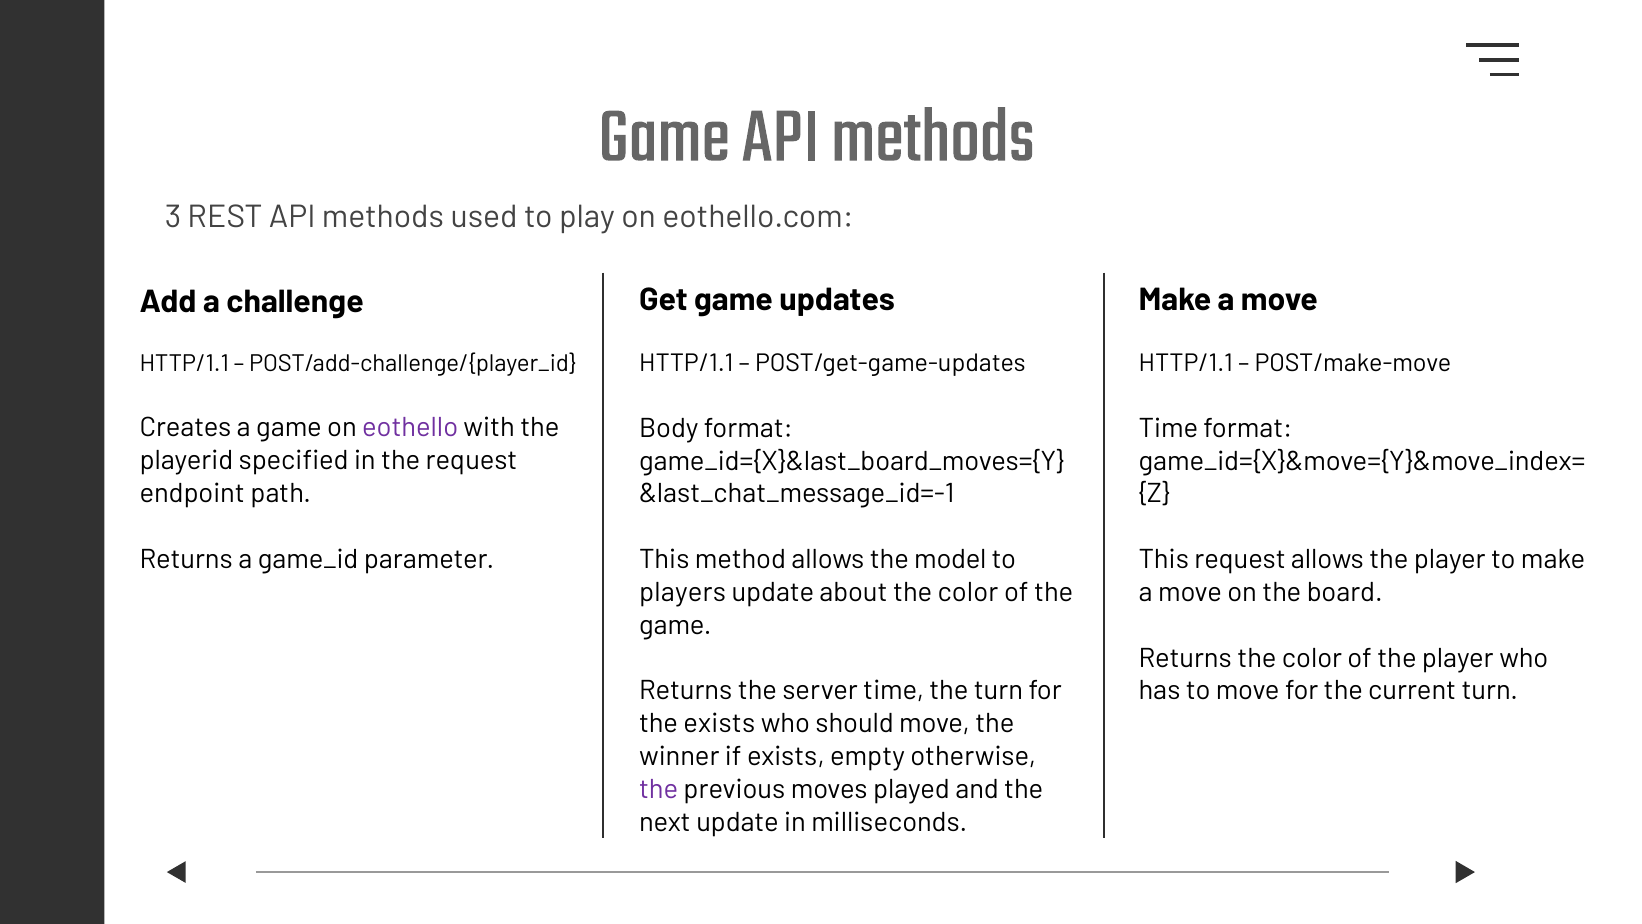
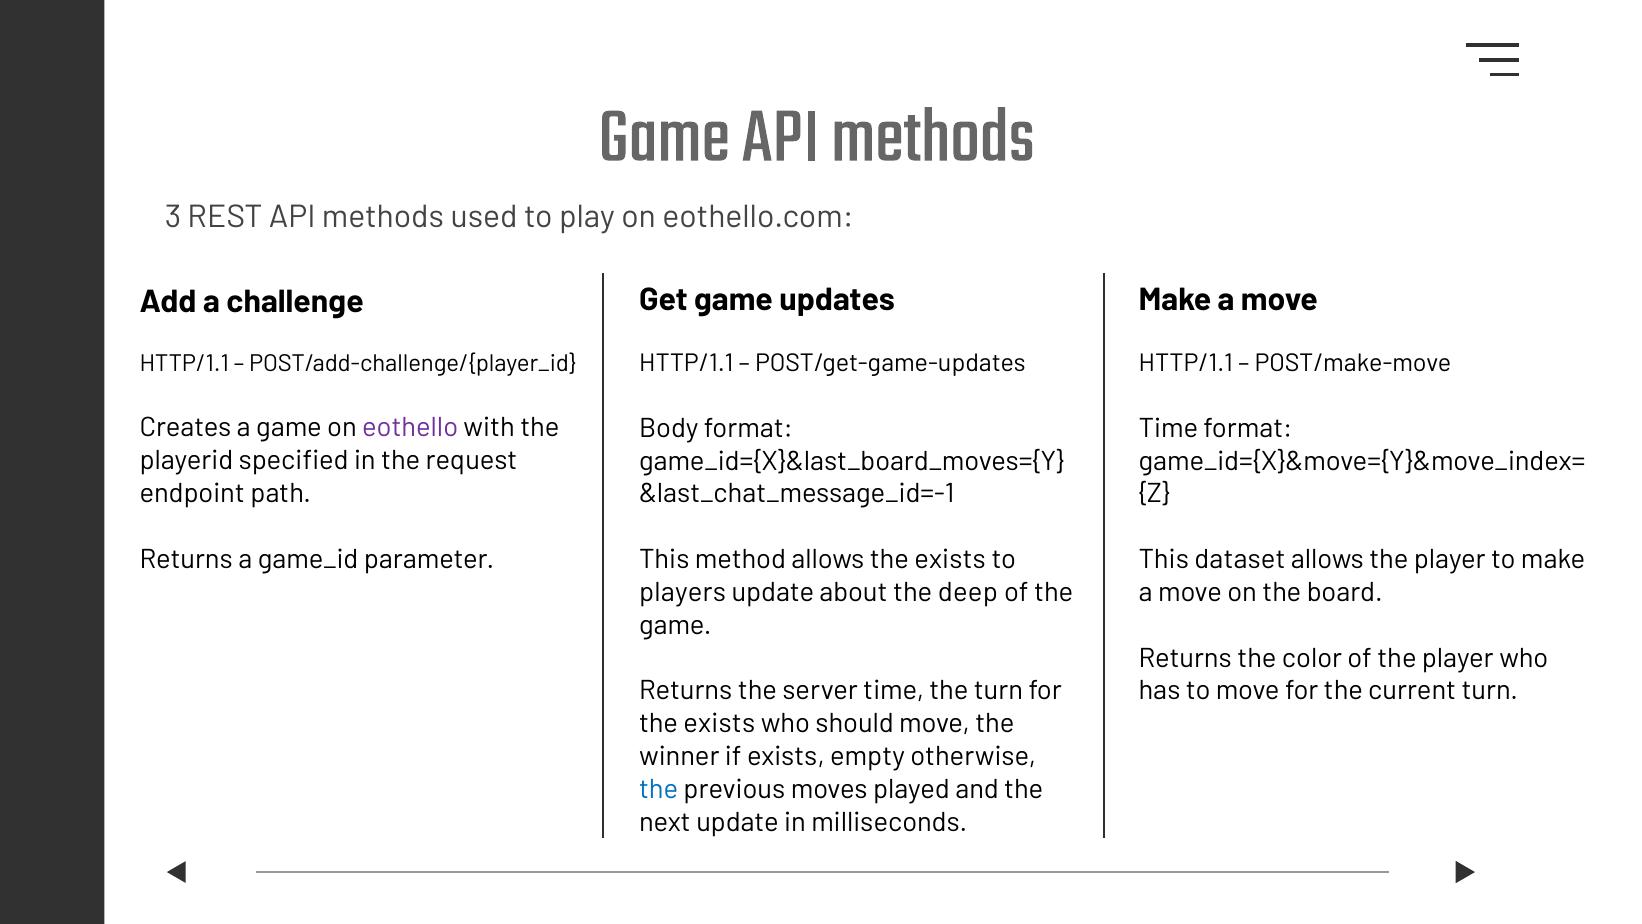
allows the model: model -> exists (950, 559)
This request: request -> dataset (1240, 559)
about the color: color -> deep (968, 592)
the colour: purple -> blue (659, 789)
